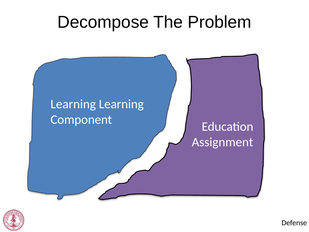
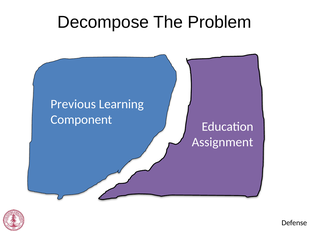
Learning: Learning -> Previous (73, 104)
